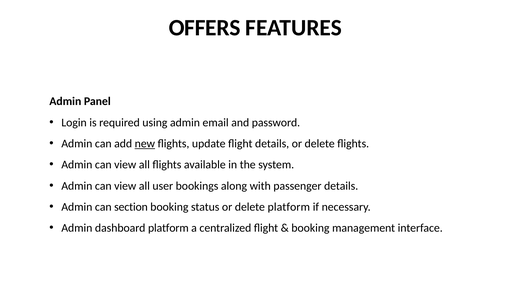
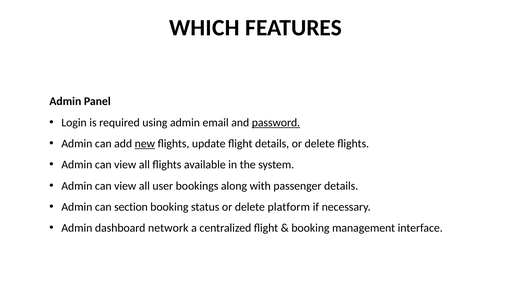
OFFERS: OFFERS -> WHICH (204, 28)
password underline: none -> present (276, 122)
dashboard platform: platform -> network (168, 228)
